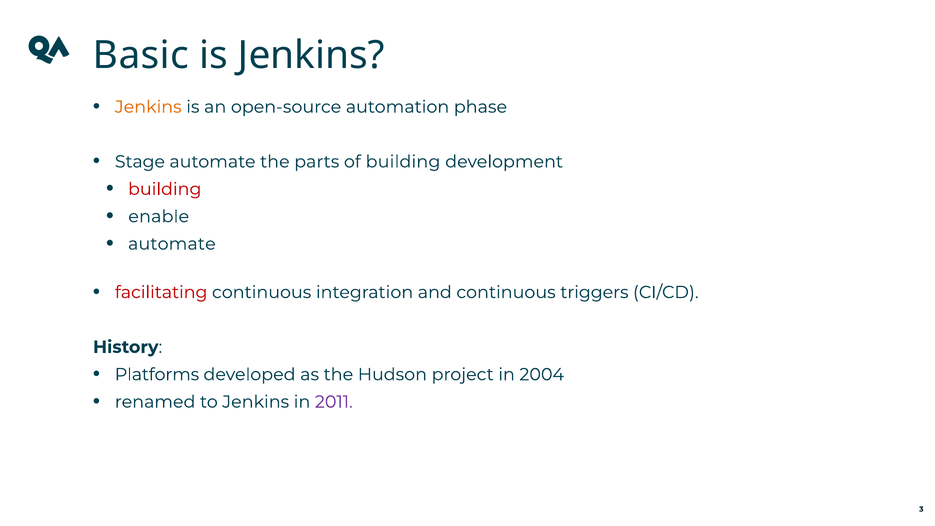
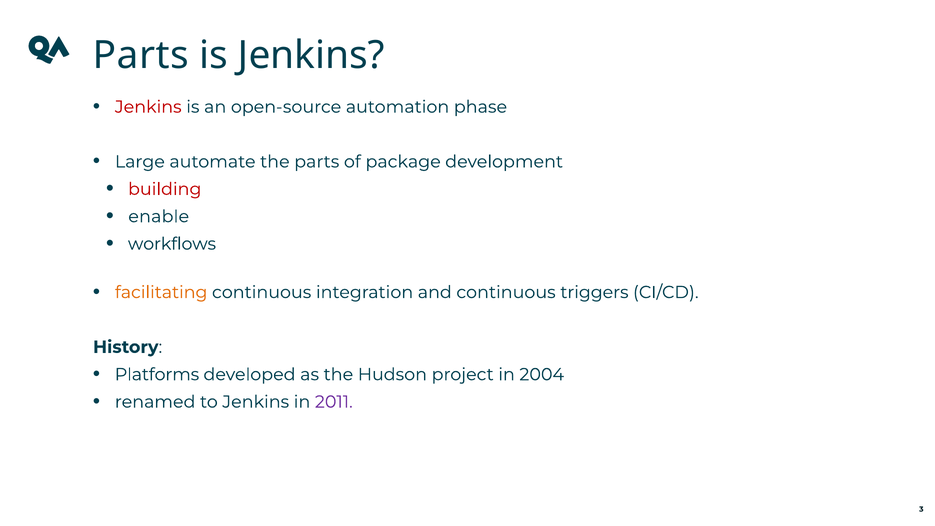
Basic: Basic -> Parts (141, 55)
Jenkins colour: orange -> red (148, 107)
Stage: Stage -> Large (140, 162)
of building: building -> package (403, 162)
automate: automate -> workflows (172, 244)
facilitating colour: red -> orange (161, 292)
